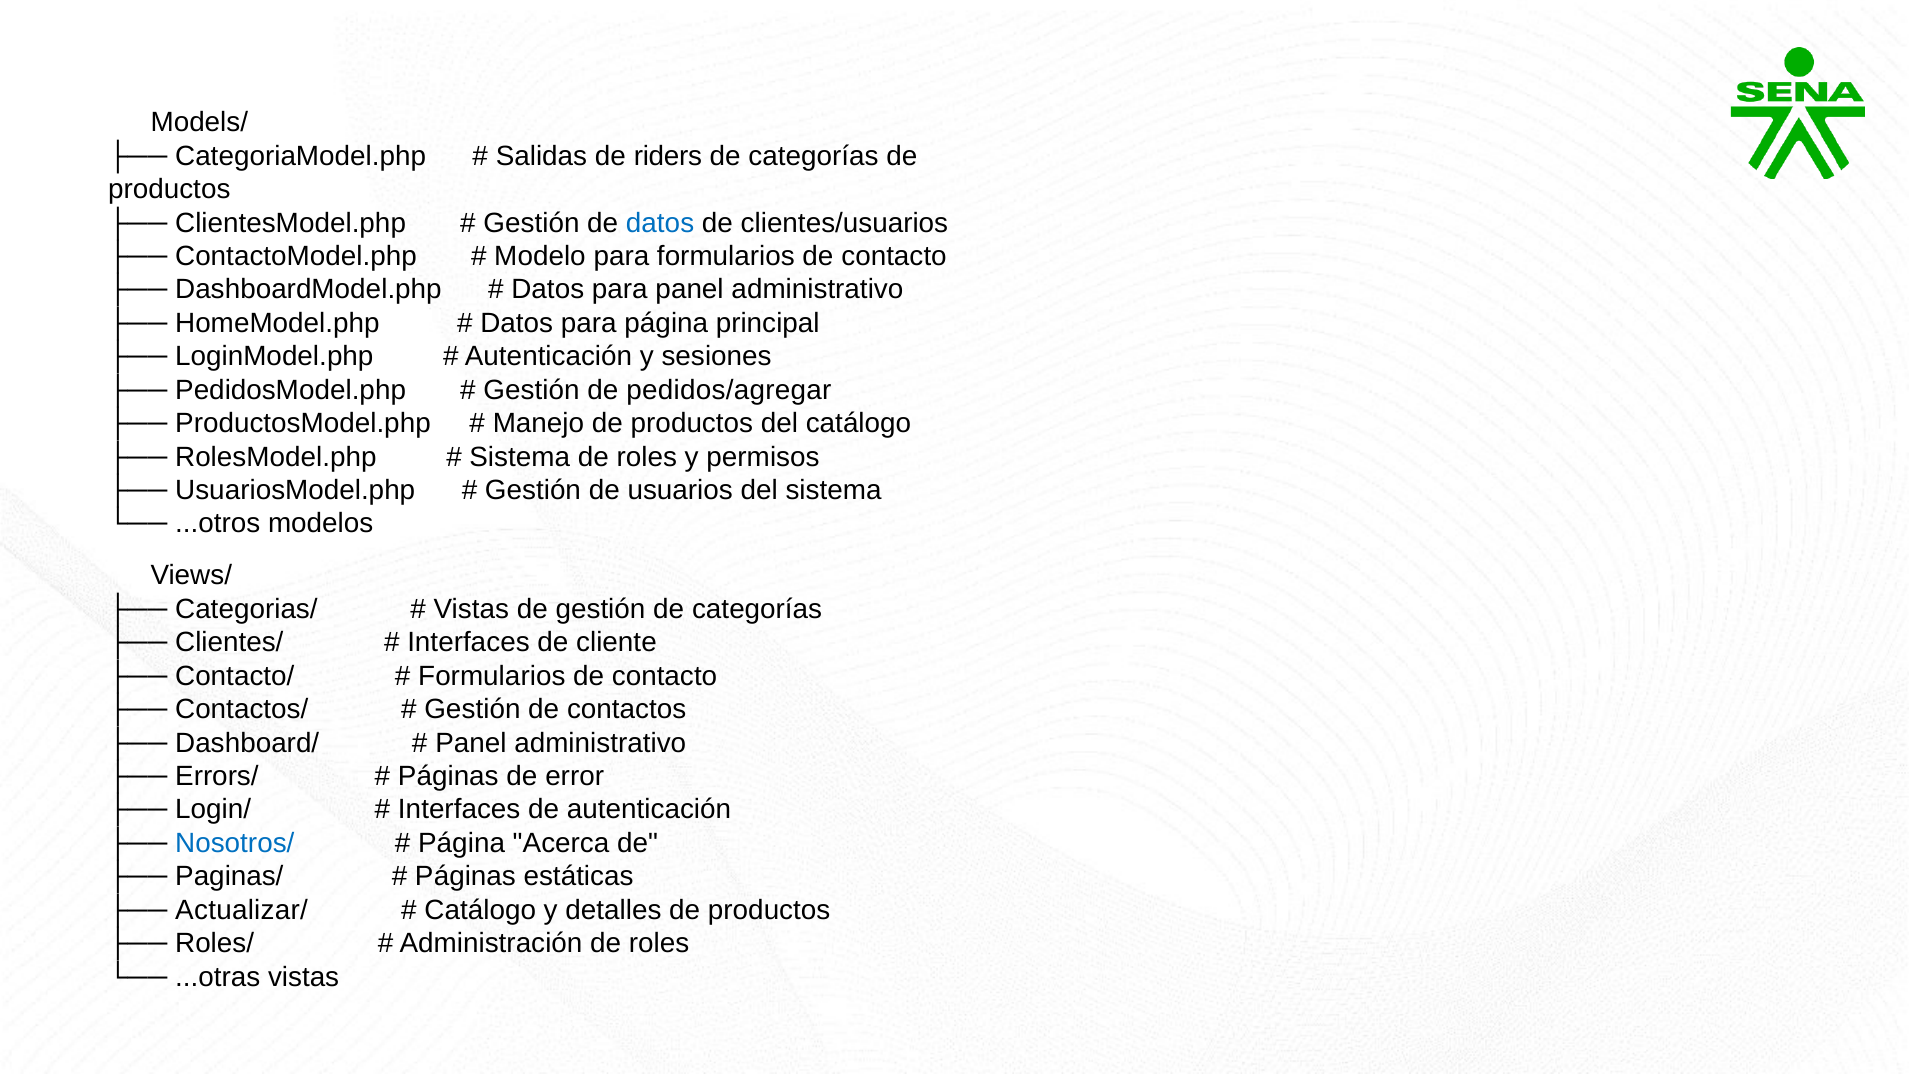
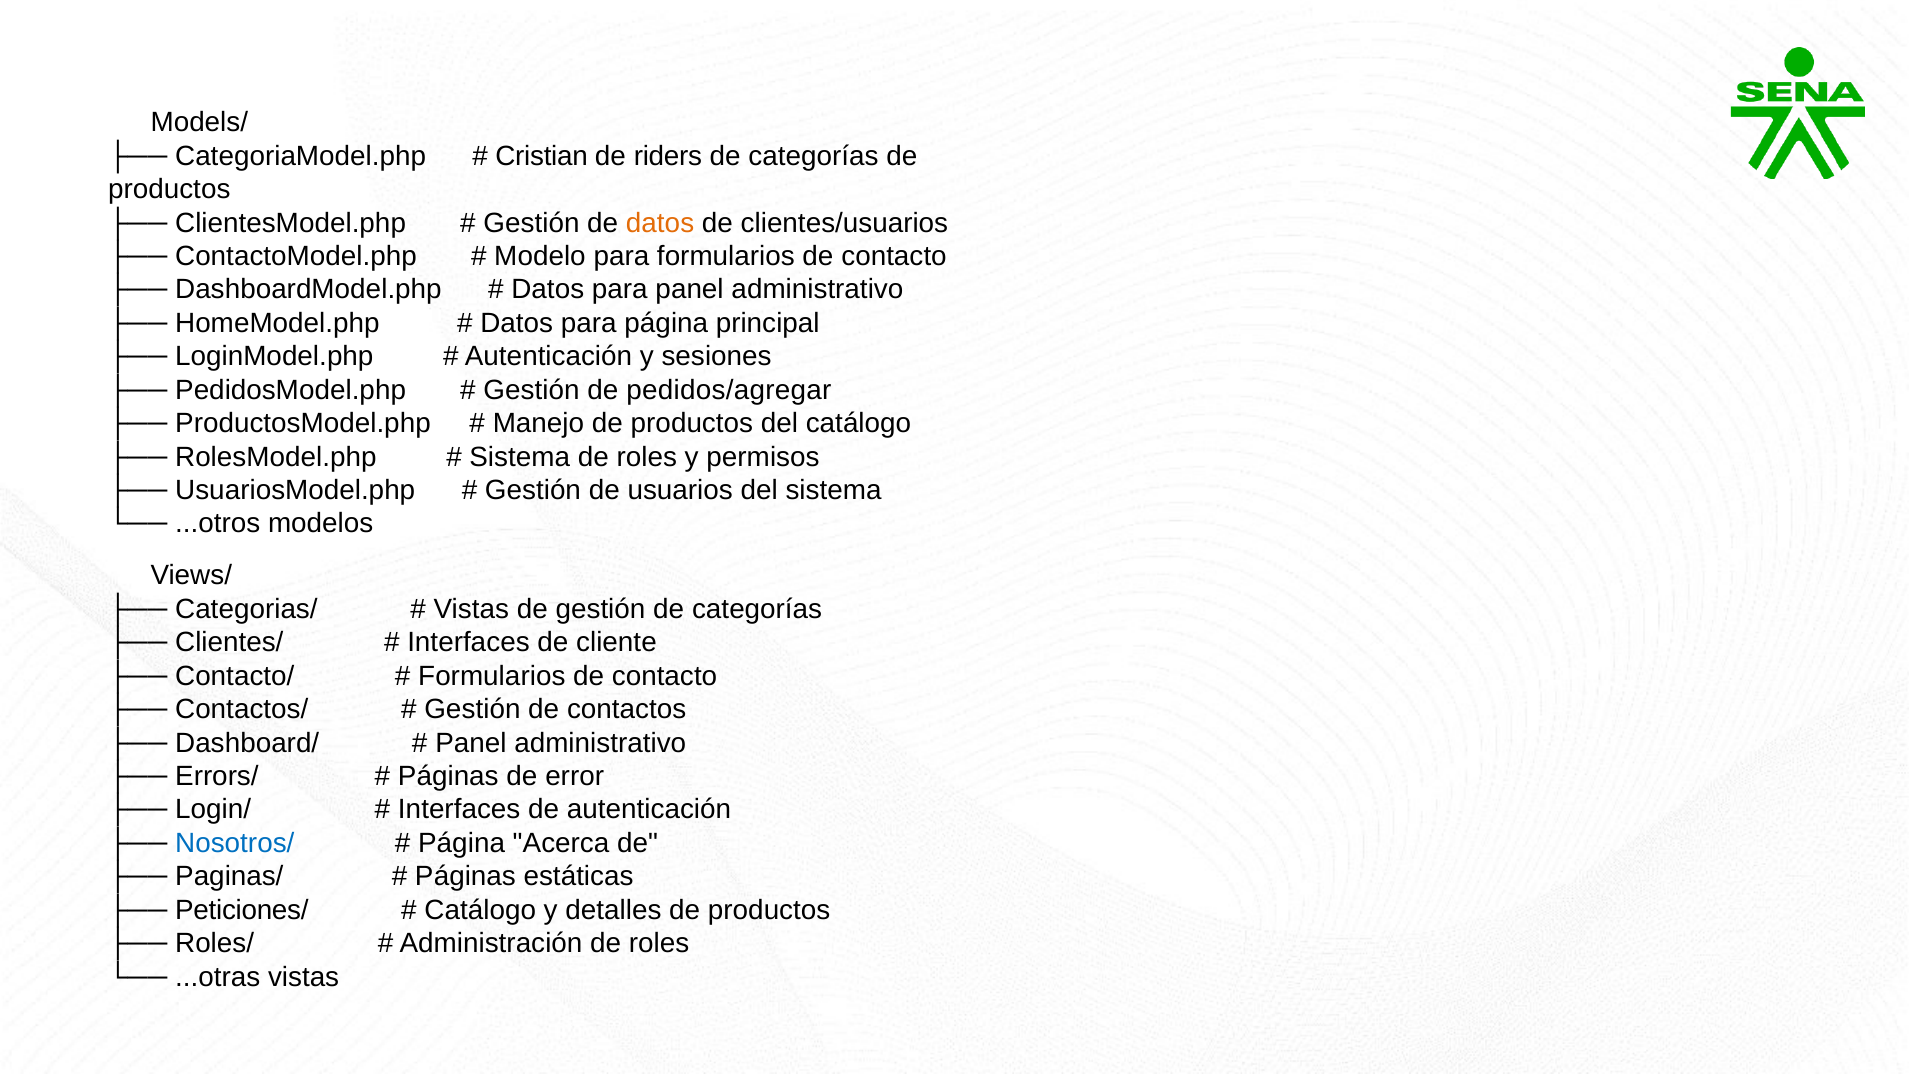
Salidas: Salidas -> Cristian (542, 156)
datos colour: blue -> orange (660, 223)
Actualizar/: Actualizar/ -> Peticiones/ (242, 910)
